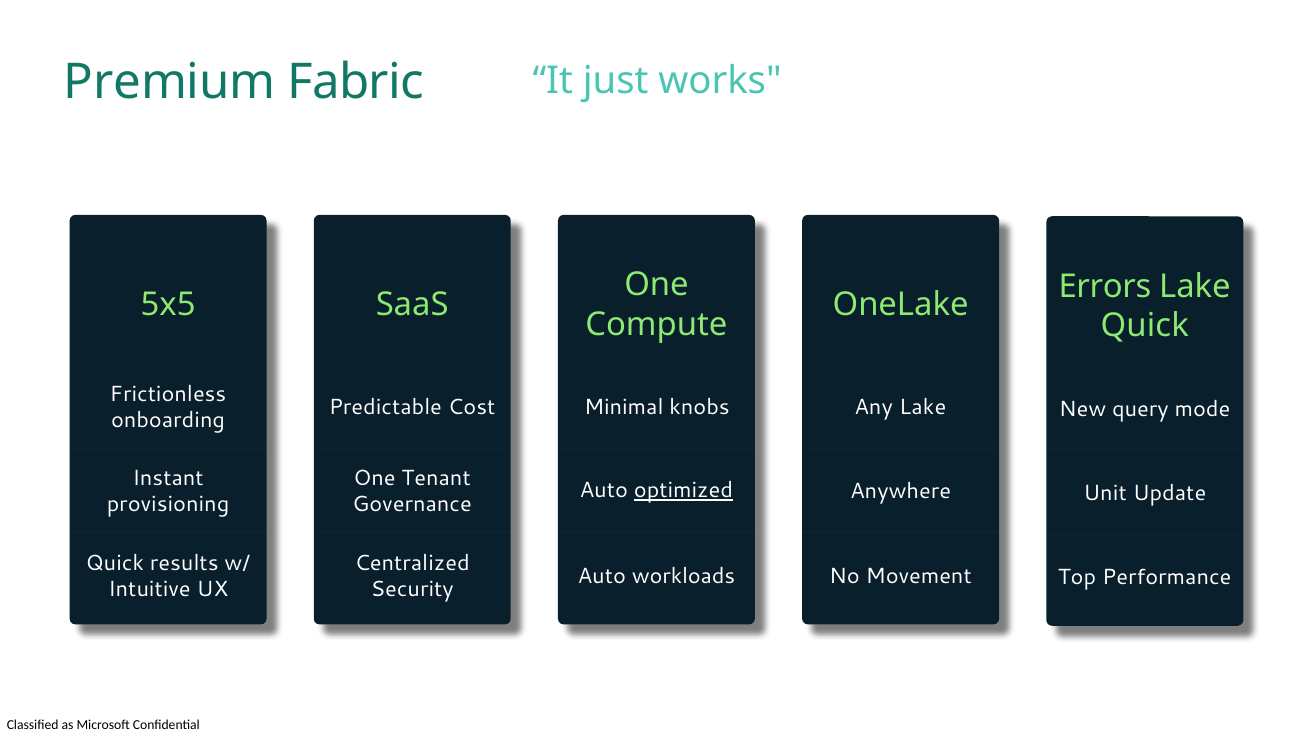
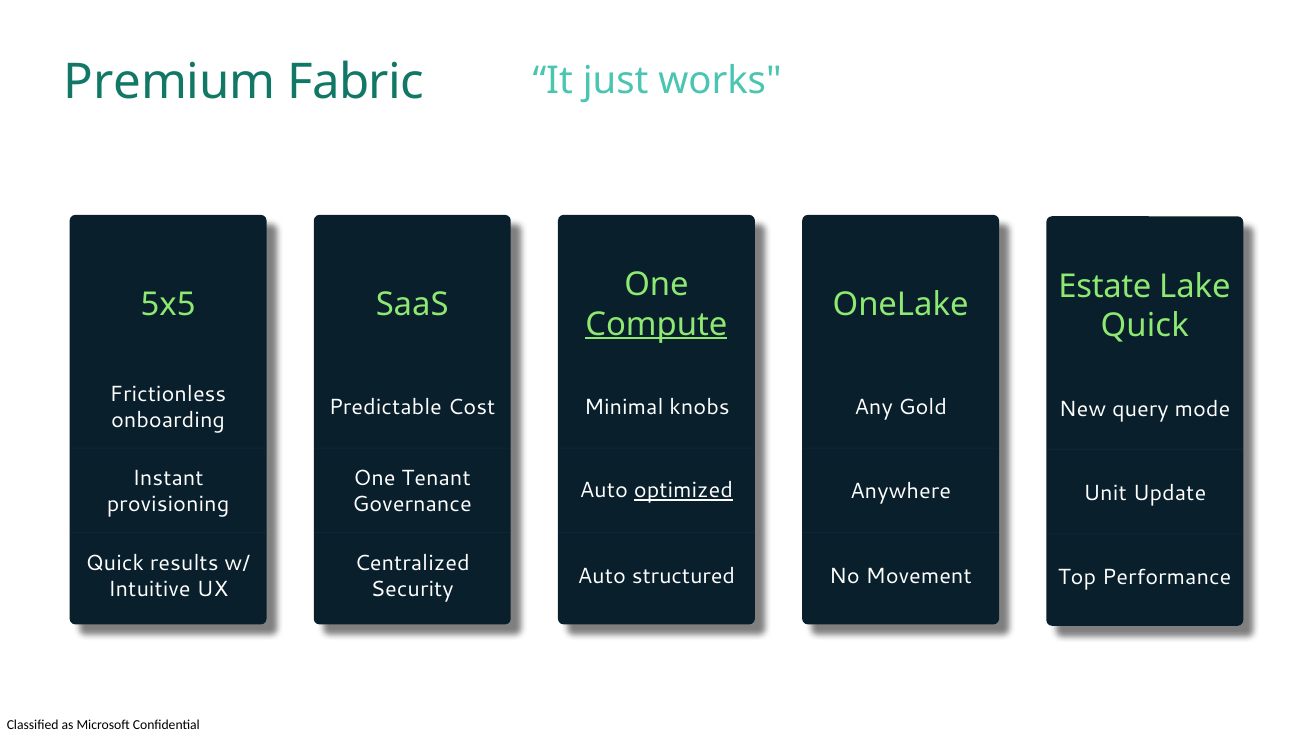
Errors: Errors -> Estate (1105, 286)
Compute underline: none -> present (656, 324)
Any Lake: Lake -> Gold (923, 407)
workloads: workloads -> structured (684, 576)
